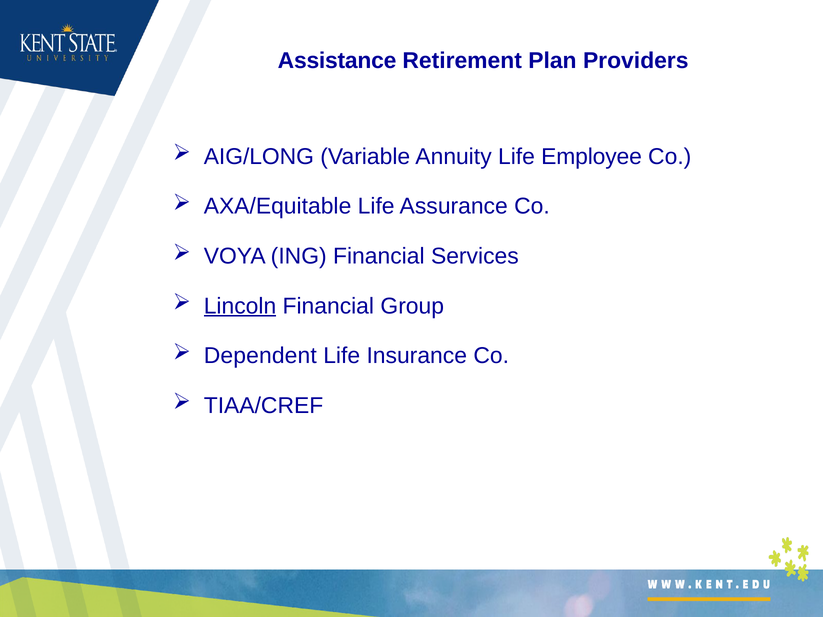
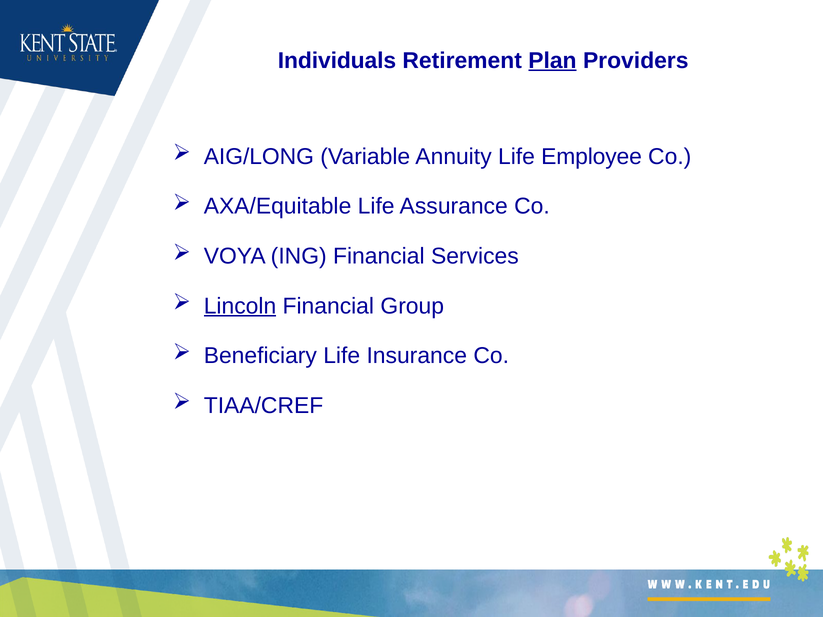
Assistance: Assistance -> Individuals (337, 61)
Plan underline: none -> present (552, 61)
Dependent: Dependent -> Beneficiary (260, 356)
